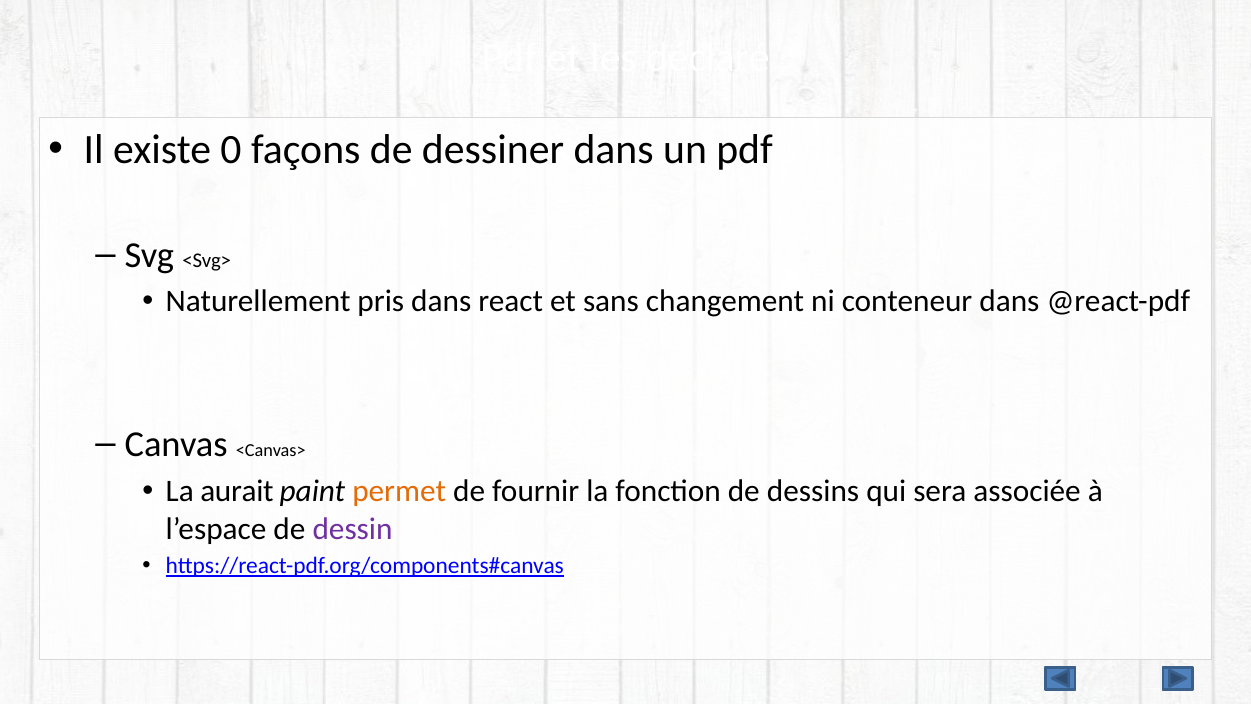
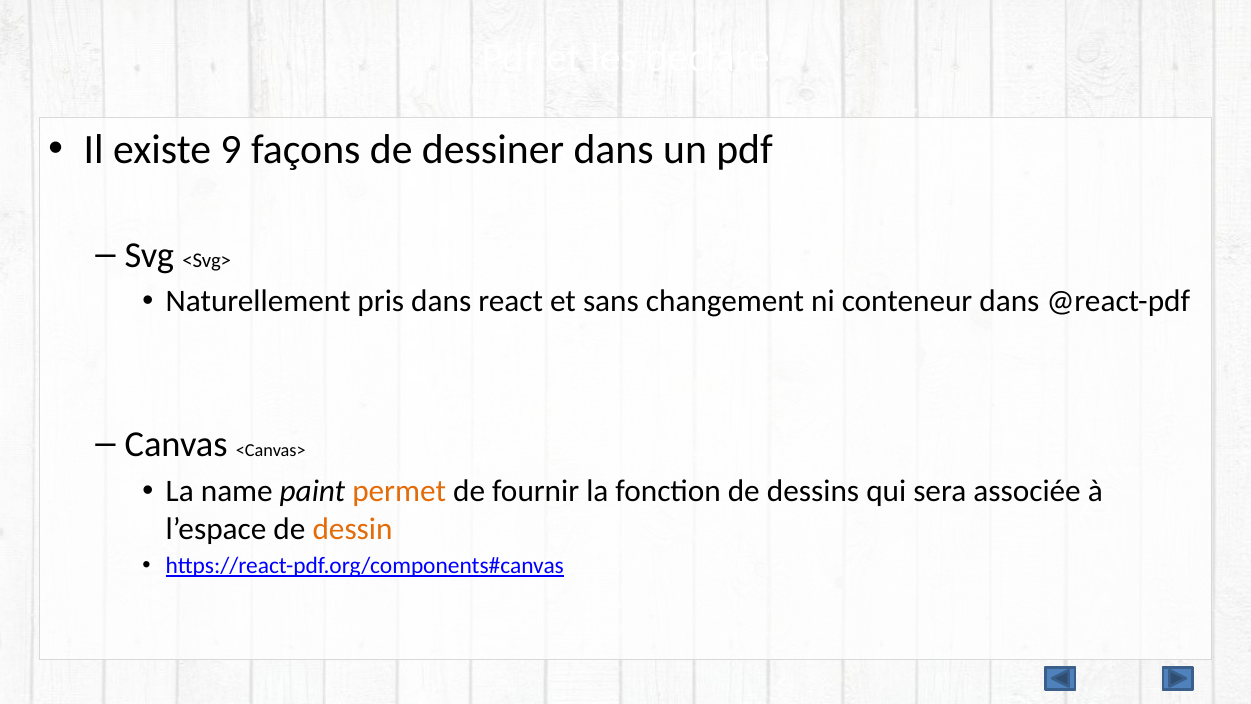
0: 0 -> 9 (231, 150)
aurait: aurait -> name (237, 491)
dessin colour: purple -> orange (353, 529)
